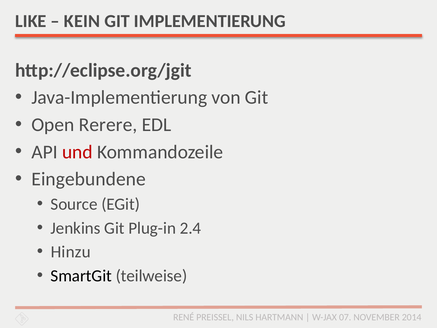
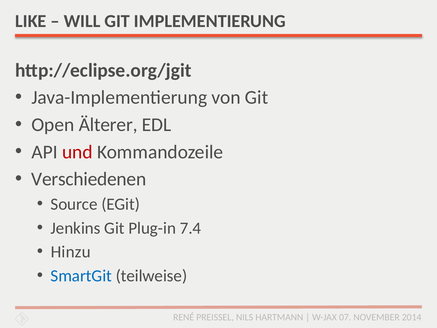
KEIN: KEIN -> WILL (82, 21)
Rerere: Rerere -> Älterer (108, 125)
Eingebundene: Eingebundene -> Verschiedenen (89, 179)
2.4: 2.4 -> 7.4 (191, 228)
SmartGit colour: black -> blue (81, 276)
